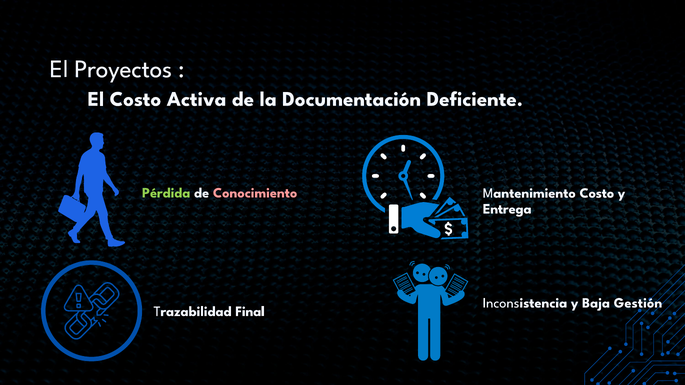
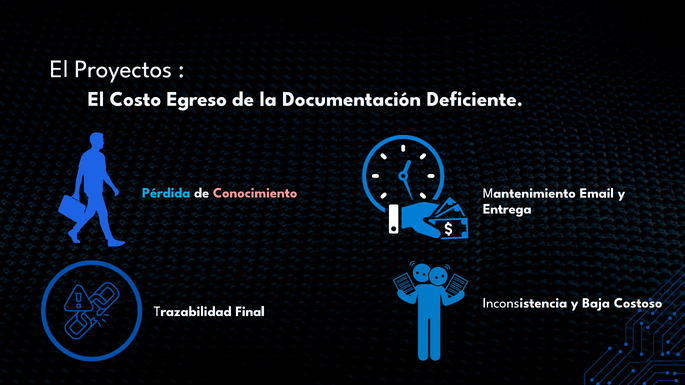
Activa: Activa -> Egreso (197, 99)
Pérdida colour: light green -> light blue (166, 193)
Mantenimiento Costo: Costo -> Email (597, 193)
Gestión: Gestión -> Costoso (638, 303)
